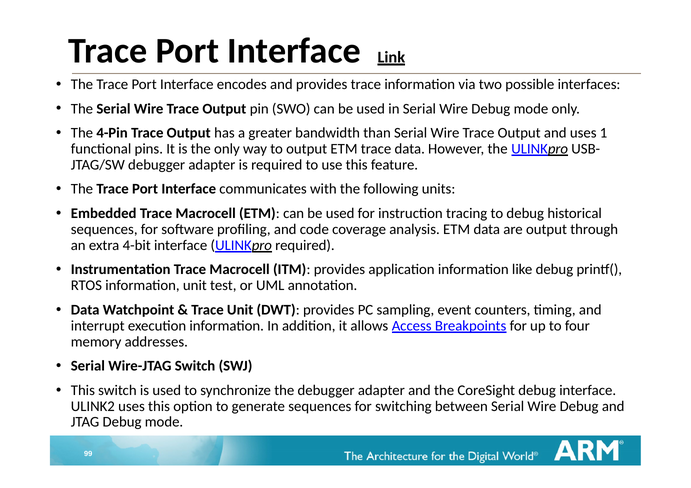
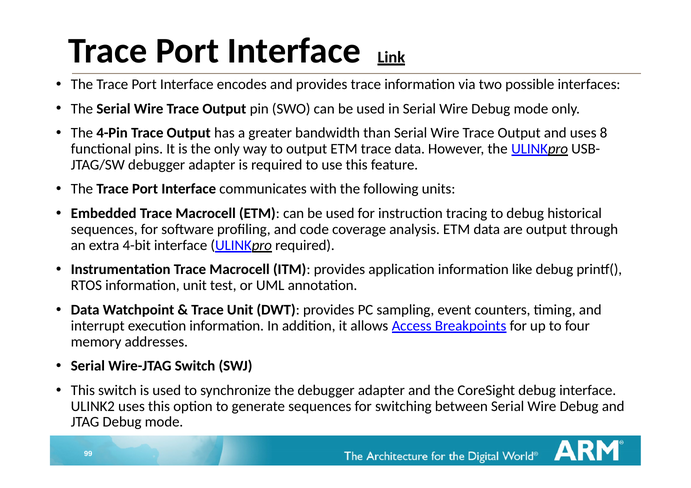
1: 1 -> 8 (604, 133)
